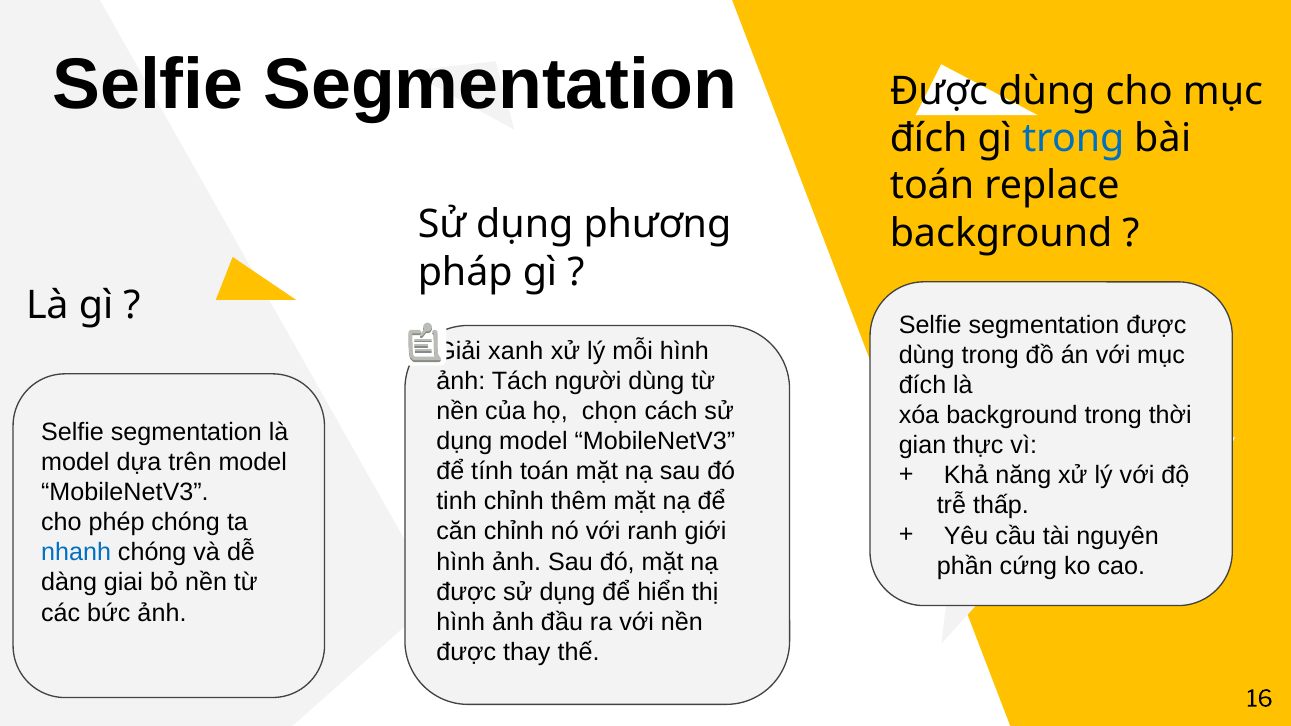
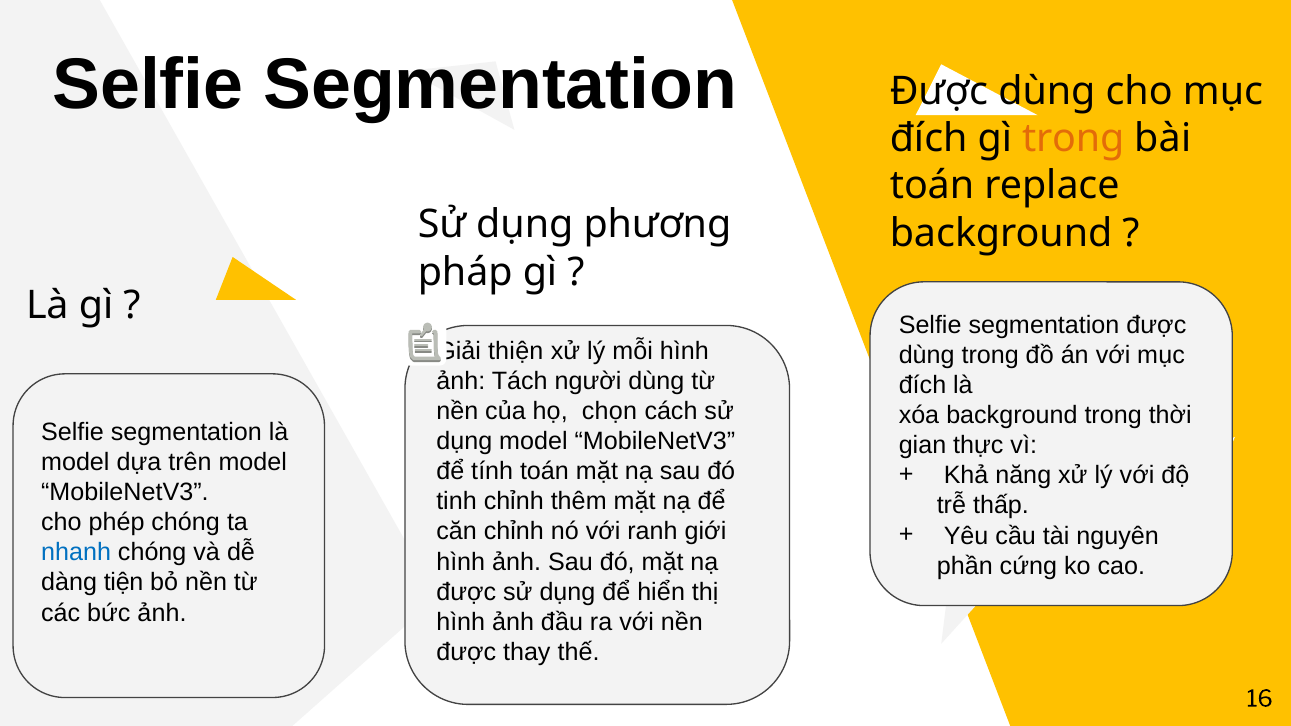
trong colour: blue -> orange (1073, 139)
xanh: xanh -> thiện (516, 351)
giai: giai -> tiện (124, 583)
